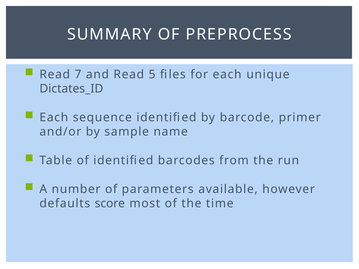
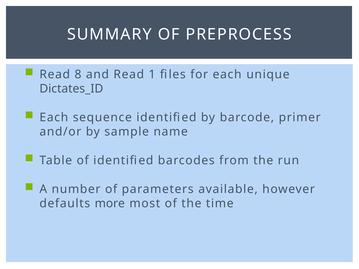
7: 7 -> 8 (78, 74)
5: 5 -> 1 (152, 74)
score: score -> more (110, 204)
